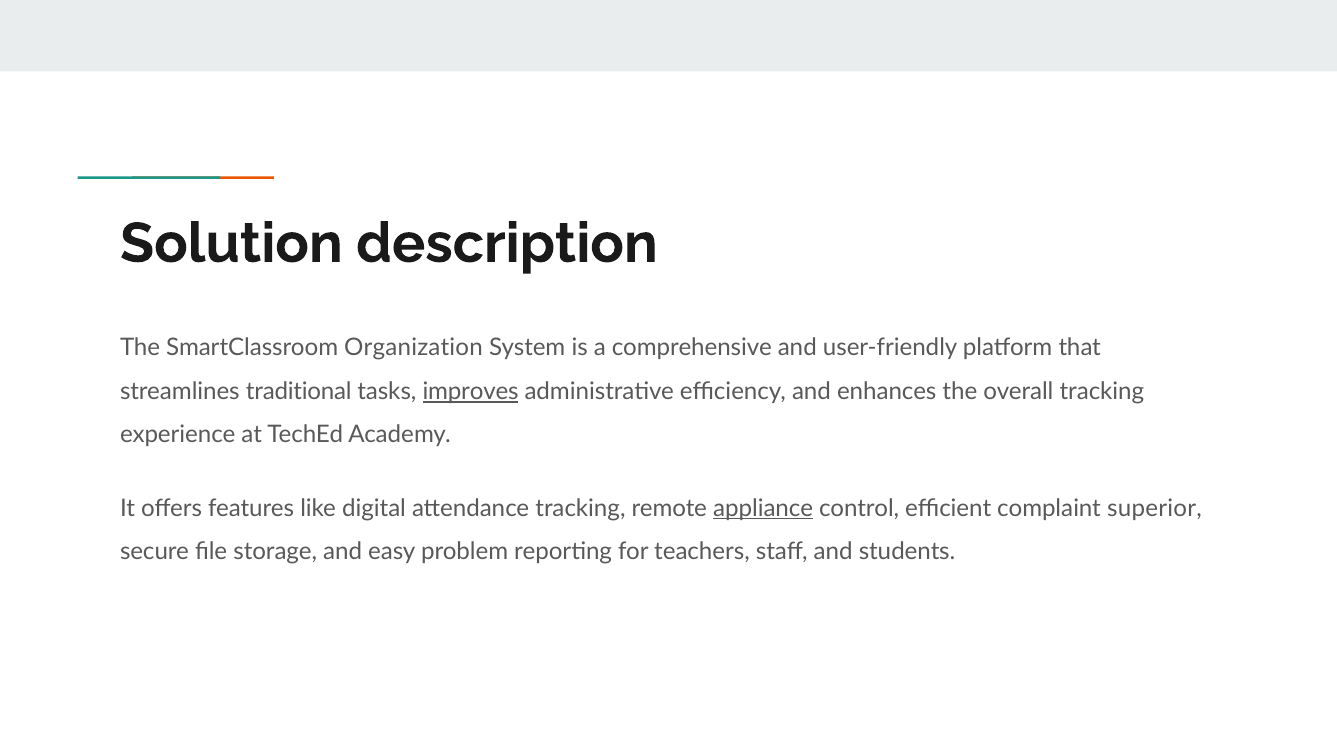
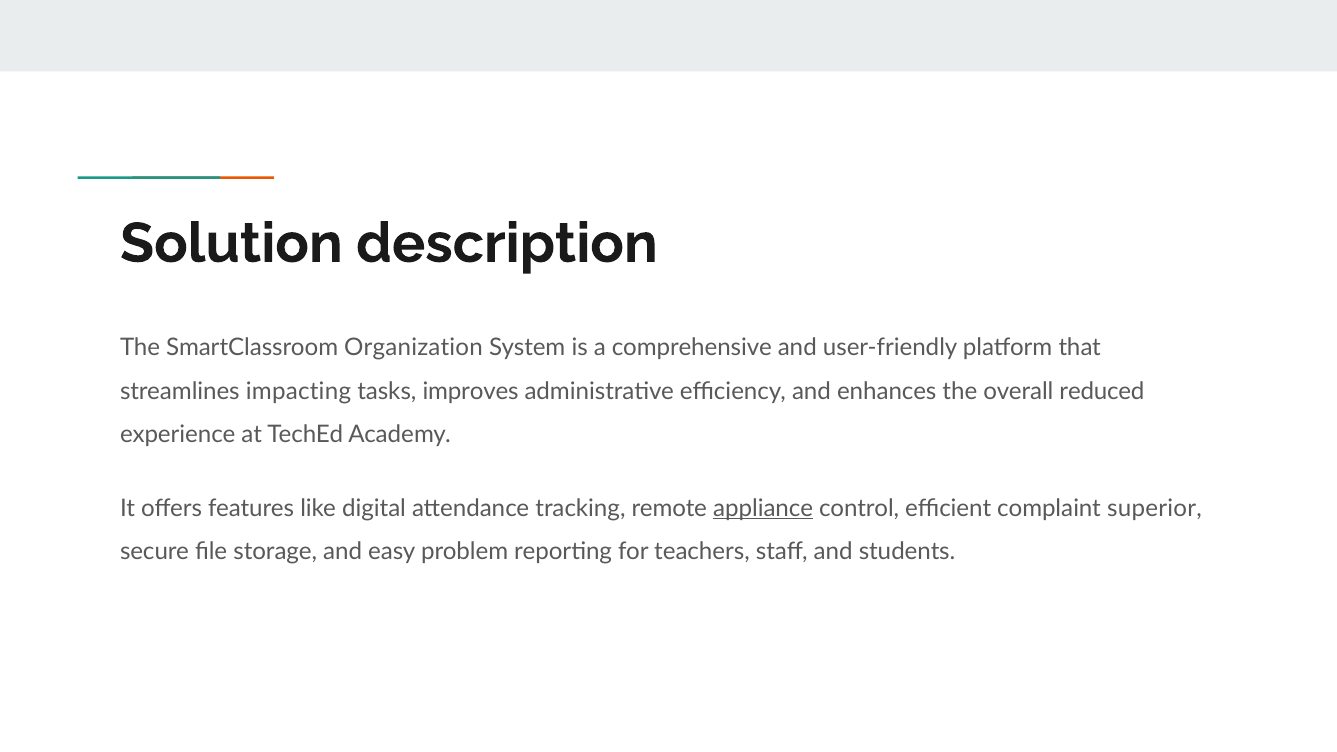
traditional: traditional -> impacting (299, 391)
improves underline: present -> none (471, 391)
overall tracking: tracking -> reduced (1102, 391)
